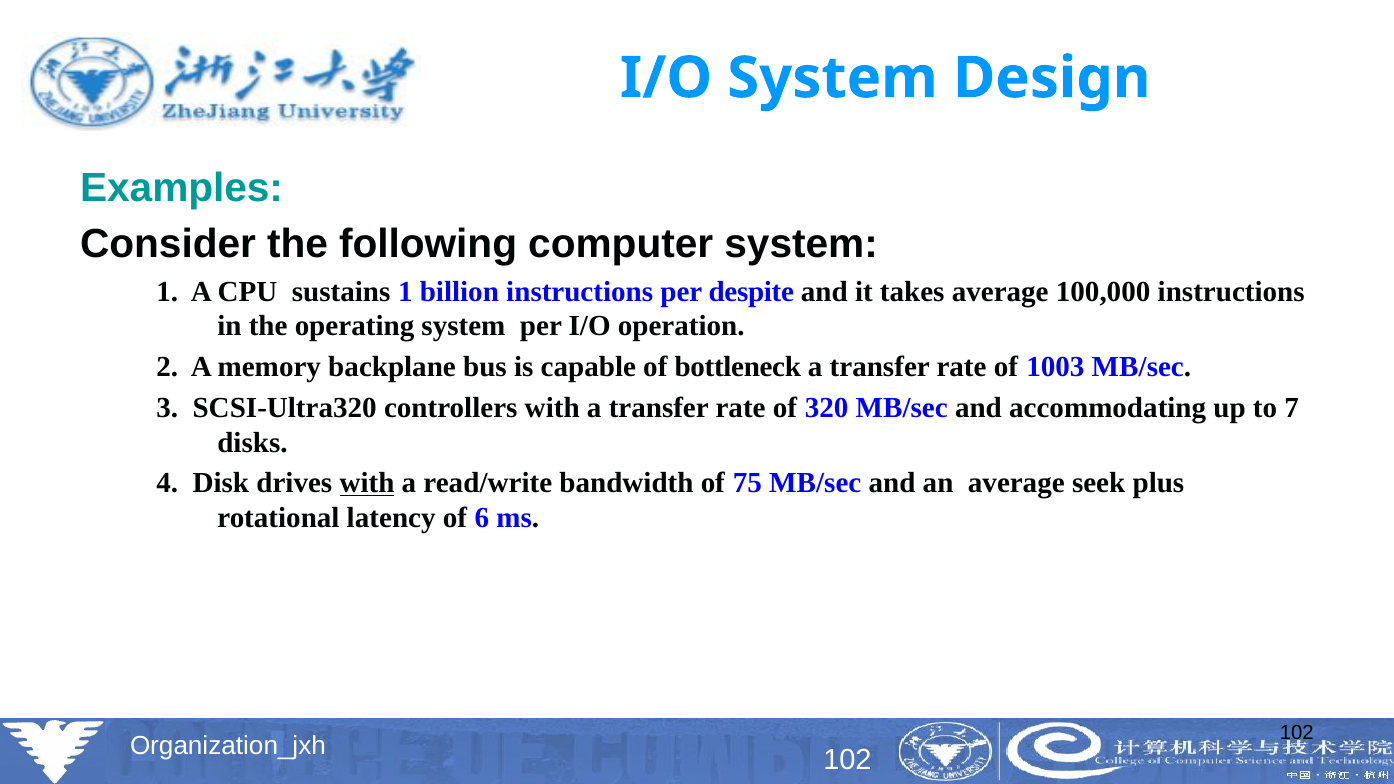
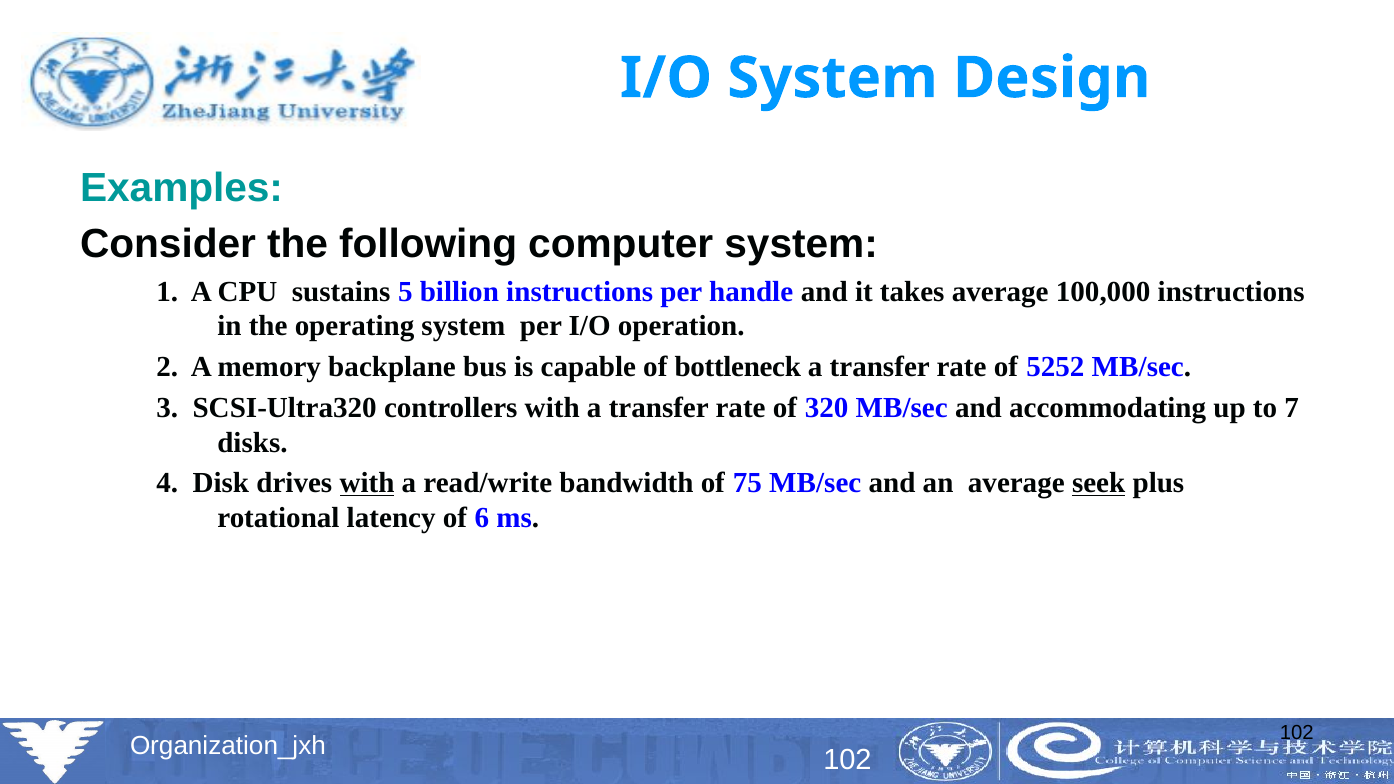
sustains 1: 1 -> 5 (405, 291)
despite: despite -> handle (751, 291)
1003: 1003 -> 5252 (1055, 367)
seek underline: none -> present (1099, 483)
